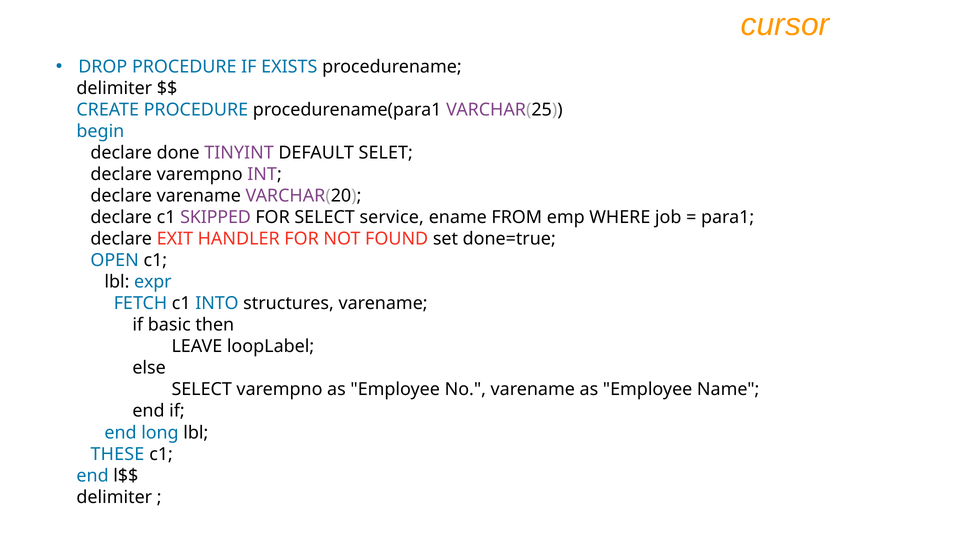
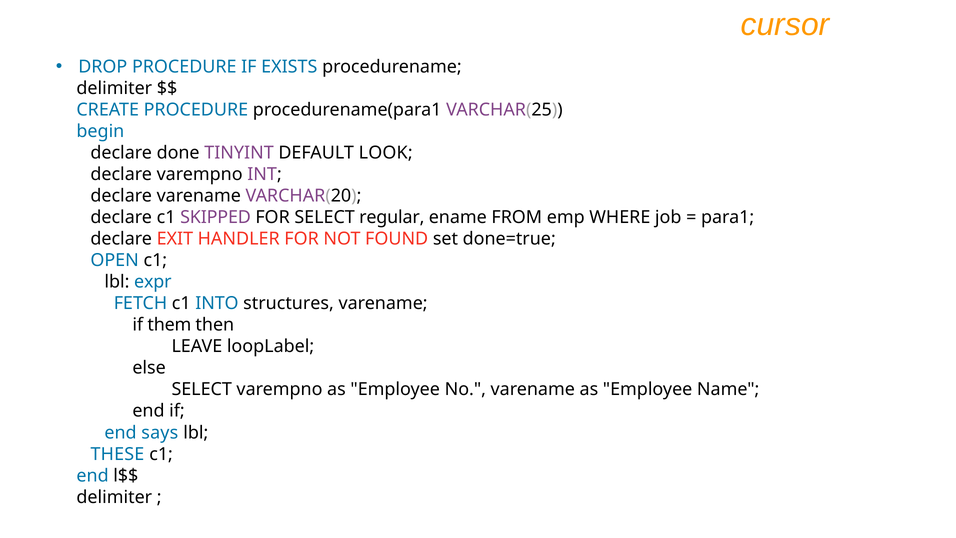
SELET: SELET -> LOOK (386, 153)
service: service -> regular (392, 217)
basic: basic -> them (169, 325)
long: long -> says (160, 432)
